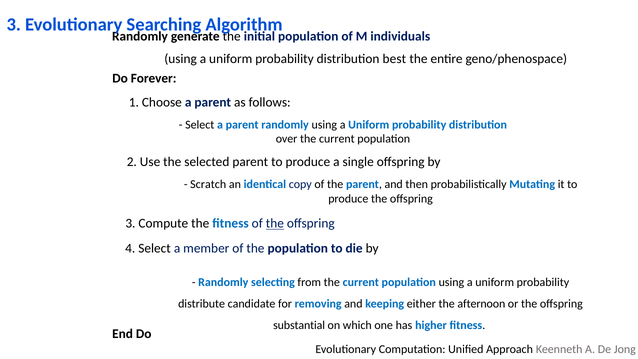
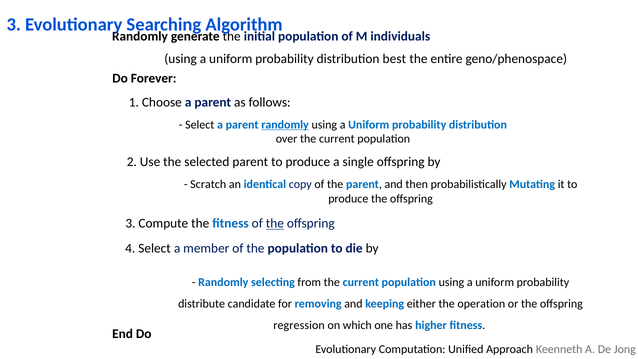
randomly underline: none -> present (285, 125)
afternoon: afternoon -> operation (481, 304)
substantial: substantial -> regression (299, 325)
